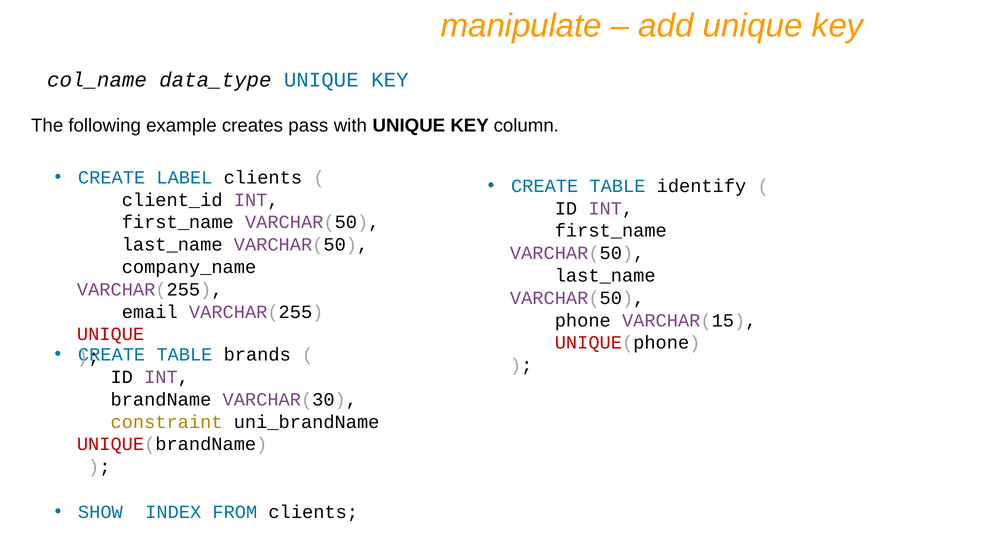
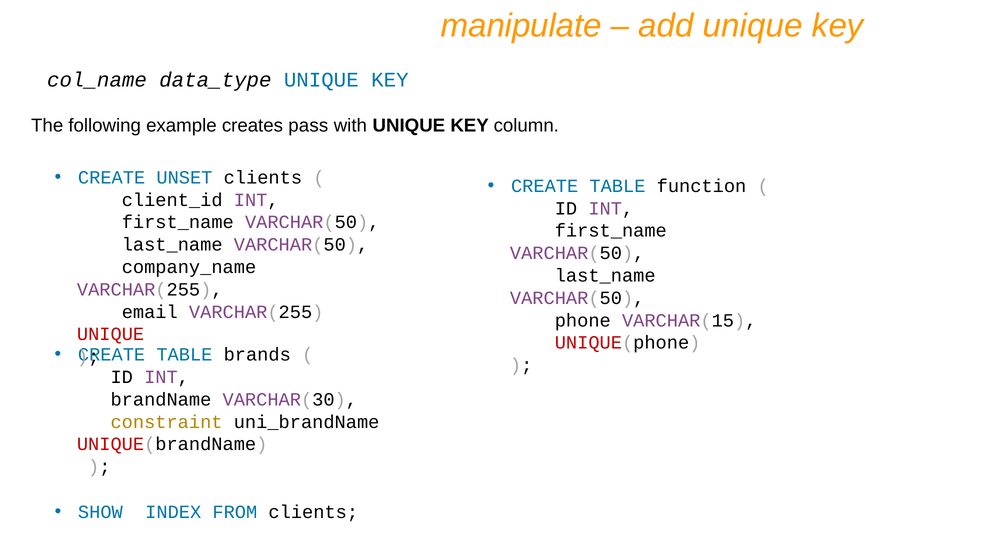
LABEL: LABEL -> UNSET (184, 178)
identify: identify -> function (701, 186)
